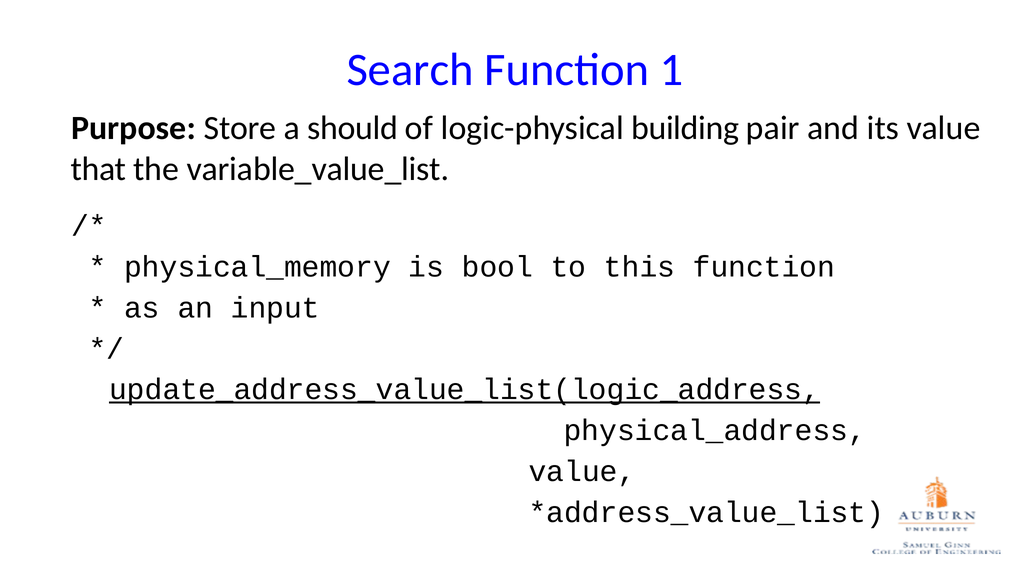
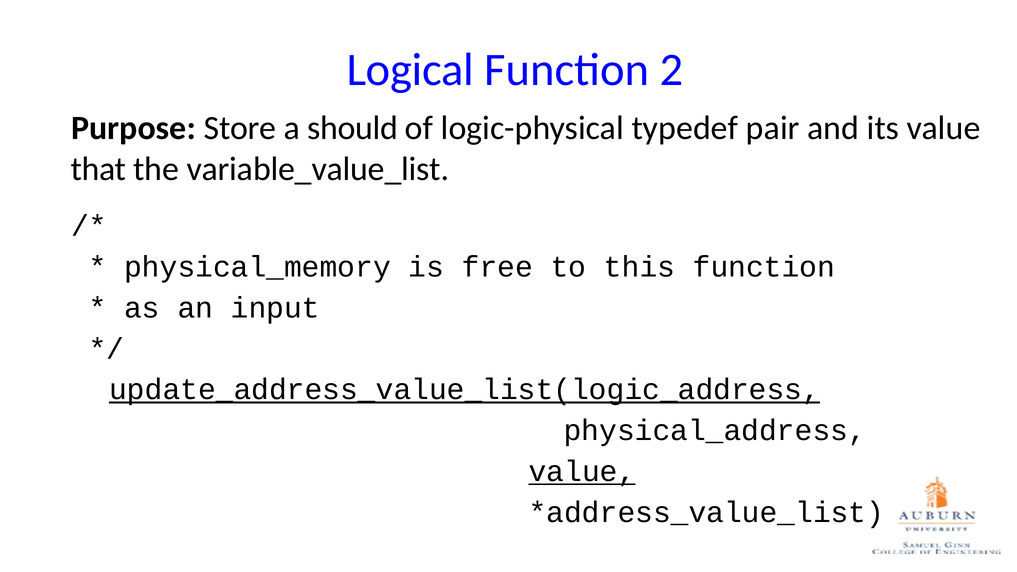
Search: Search -> Logical (410, 70)
1: 1 -> 2 (672, 70)
building: building -> typedef (685, 128)
bool: bool -> free (497, 267)
value underline: none -> present (582, 472)
